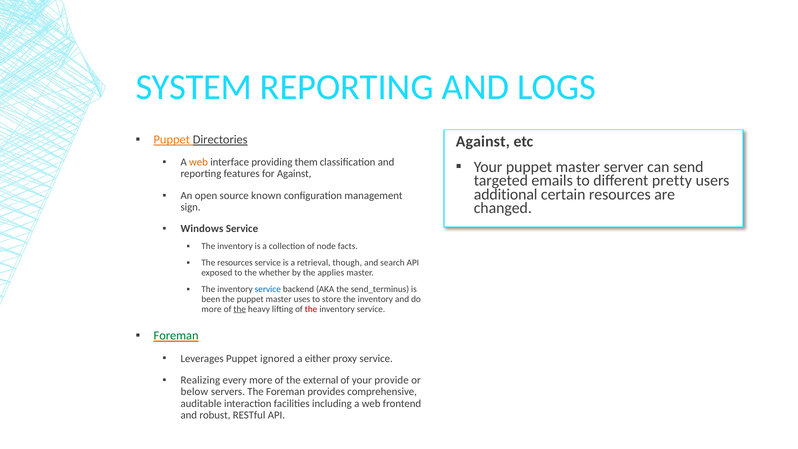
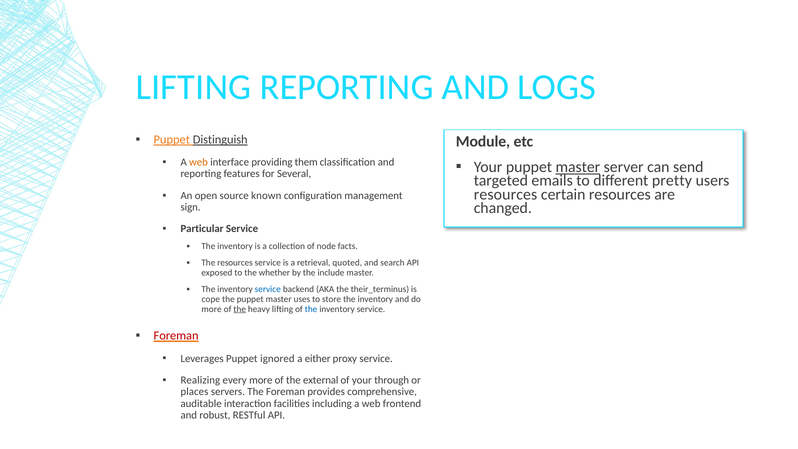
SYSTEM: SYSTEM -> LIFTING (193, 87)
Directories: Directories -> Distinguish (220, 140)
Against: Against -> Module (483, 141)
master underline: none -> present (578, 167)
for Against: Against -> Several (294, 174)
additional: additional -> resources (506, 194)
Windows: Windows -> Particular (202, 229)
though: though -> quoted (347, 263)
applies: applies -> include (331, 273)
send_terminus: send_terminus -> their_terminus (380, 289)
been: been -> cope (211, 299)
the colour: red -> blue (311, 309)
Foreman colour: green -> red (176, 336)
provide: provide -> through (392, 380)
below: below -> places (194, 392)
